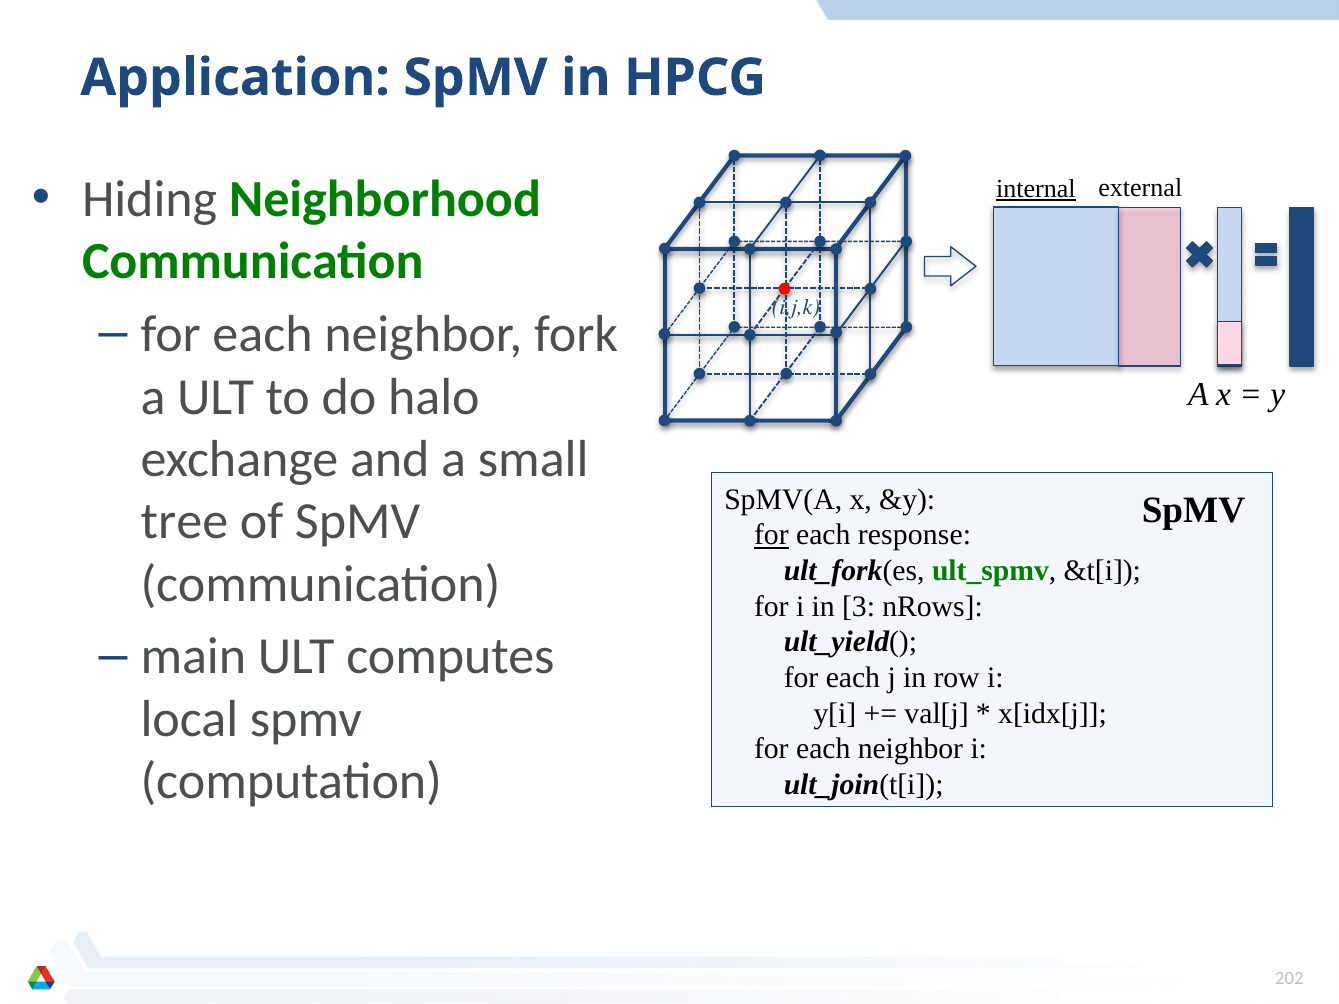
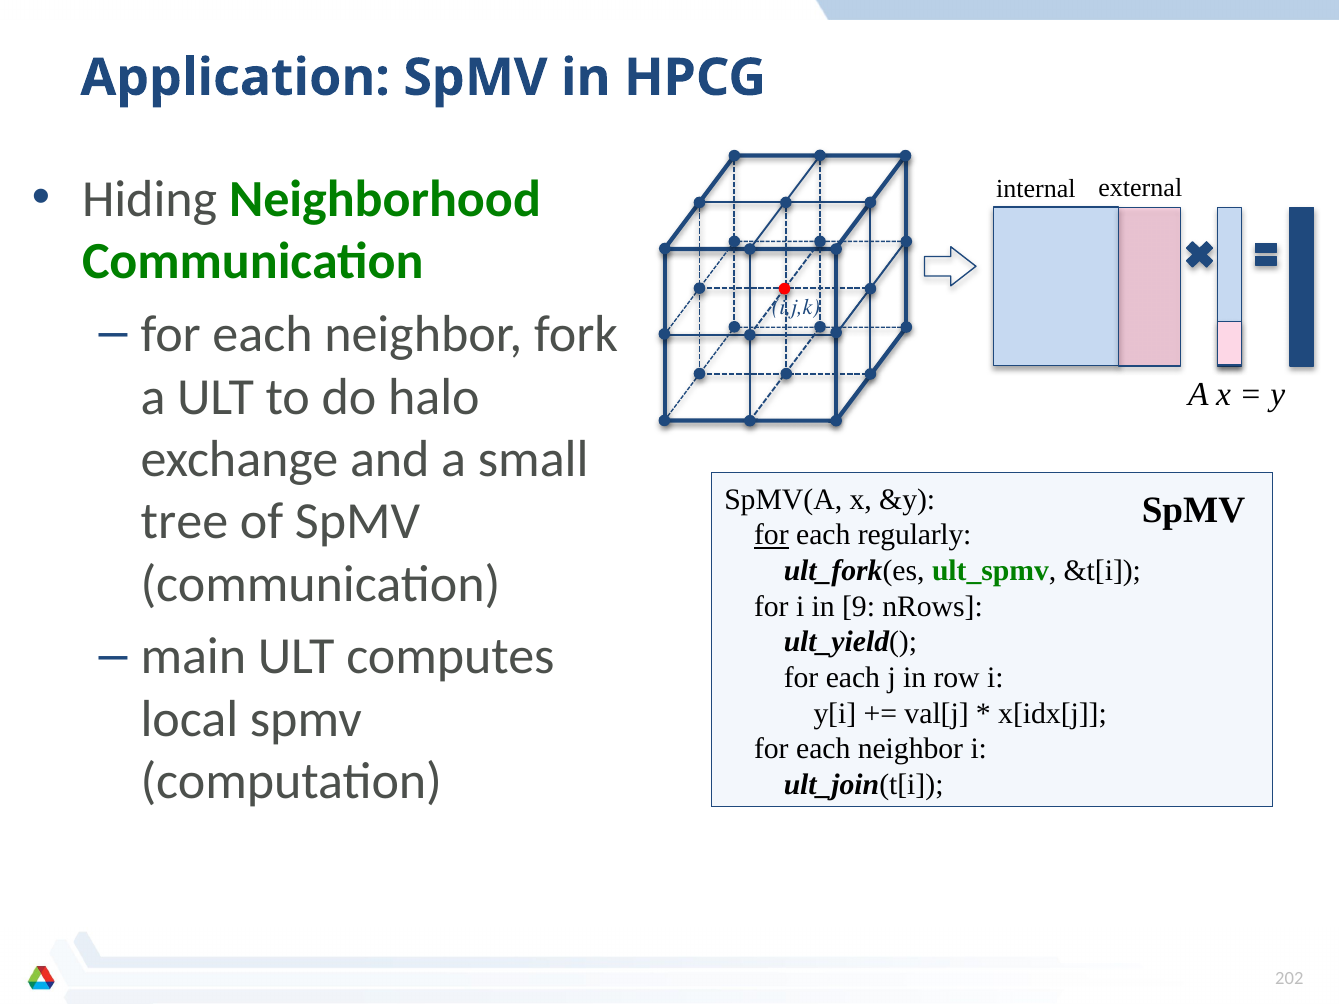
internal underline: present -> none (1036, 189)
response: response -> regularly (915, 535)
3: 3 -> 9 (859, 606)
